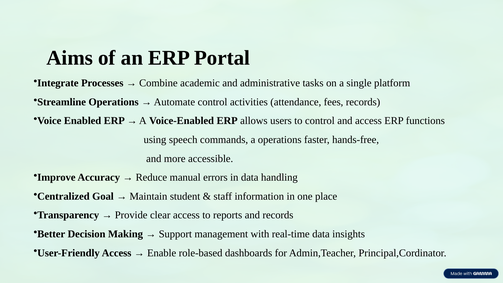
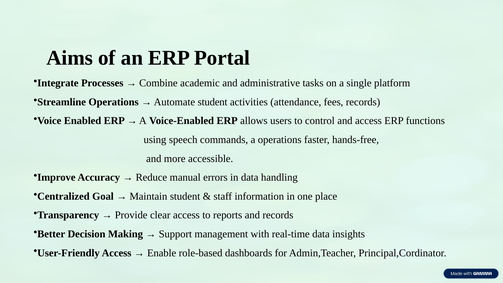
Automate control: control -> student (213, 102)
